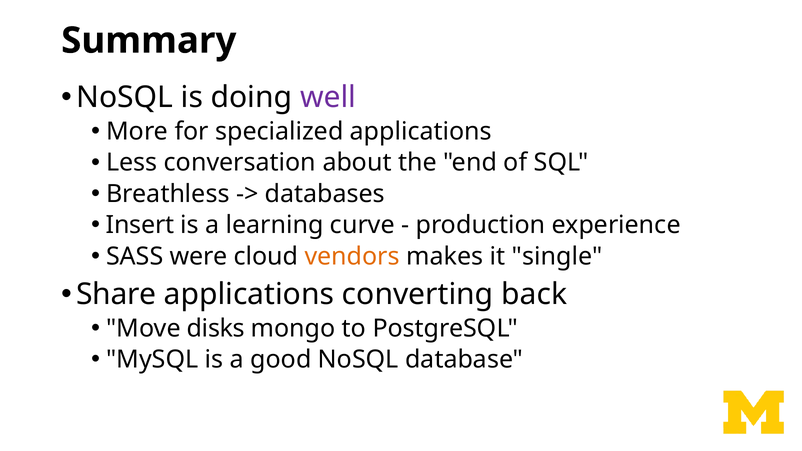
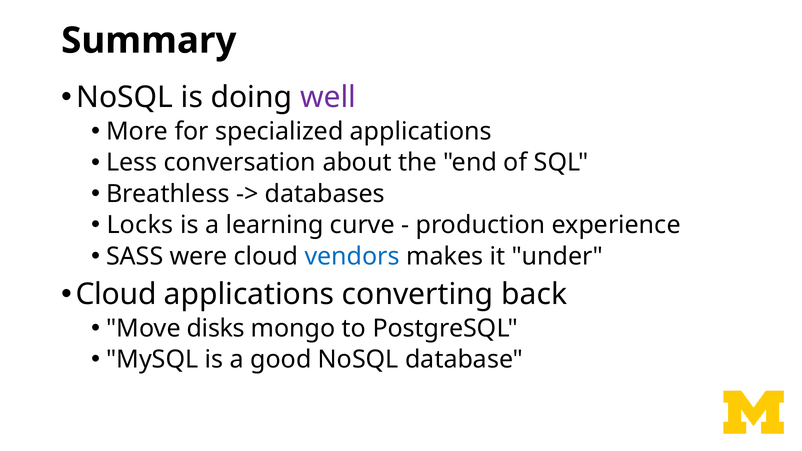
Insert: Insert -> Locks (140, 225)
vendors colour: orange -> blue (352, 256)
single: single -> under (557, 256)
Share: Share -> Cloud (116, 295)
